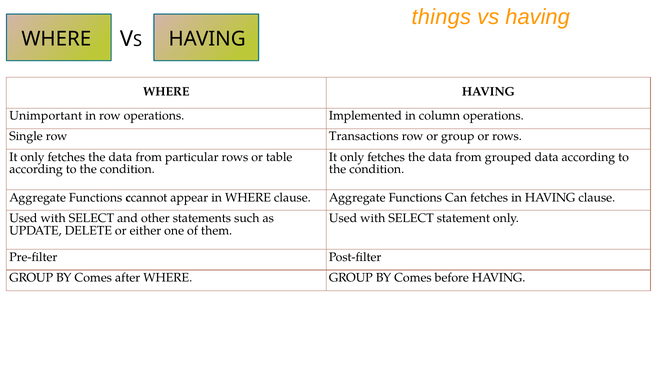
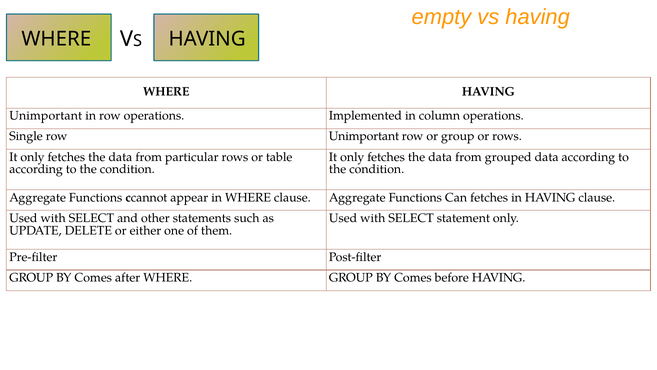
things: things -> empty (441, 17)
row Transactions: Transactions -> Unimportant (364, 136)
